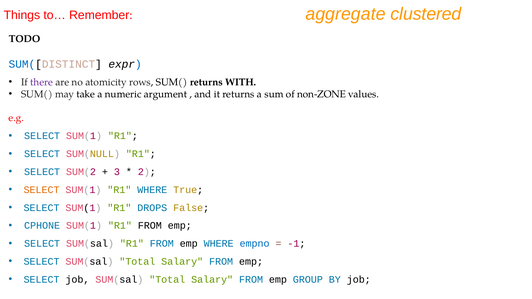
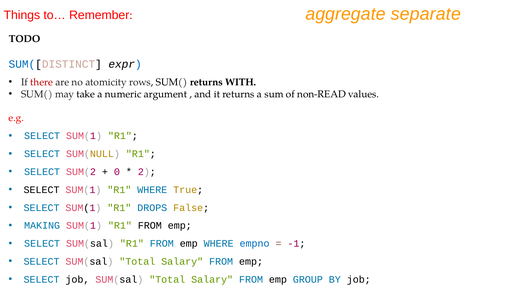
clustered: clustered -> separate (426, 14)
there colour: purple -> red (42, 82)
non-ZONE: non-ZONE -> non-READ (322, 94)
3: 3 -> 0 (117, 172)
SELECT colour: orange -> black (42, 190)
CPHONE: CPHONE -> MAKING (42, 226)
